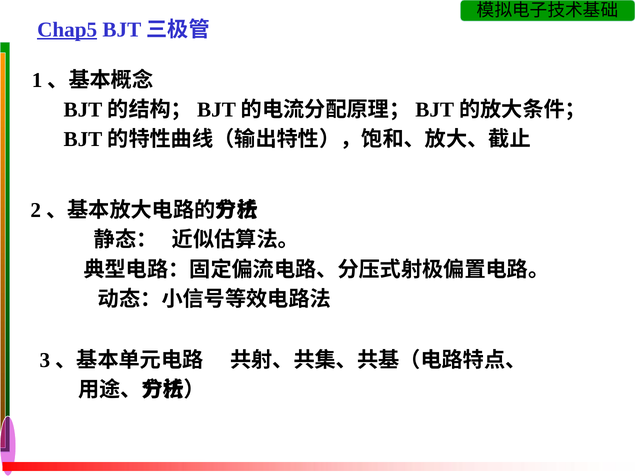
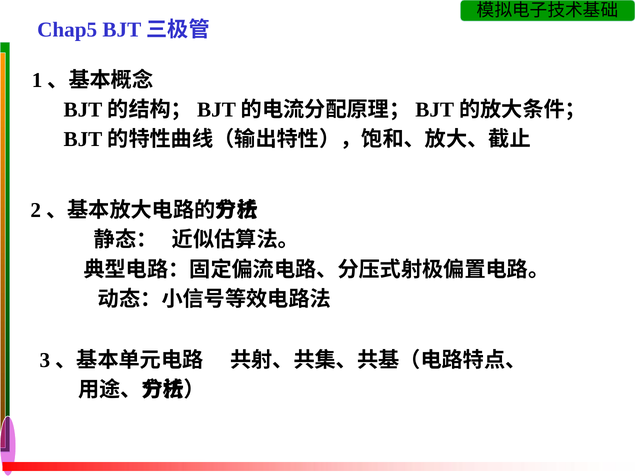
Chap5 underline: present -> none (67, 30)
